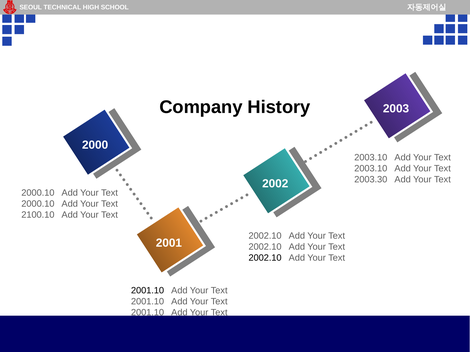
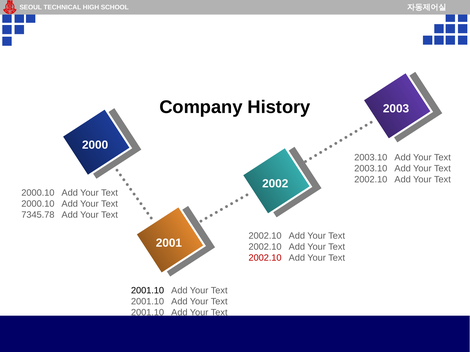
2003.30: 2003.30 -> 2002.10 (371, 180)
2100.10: 2100.10 -> 7345.78 (38, 215)
2002.10 colour: black -> red (265, 258)
